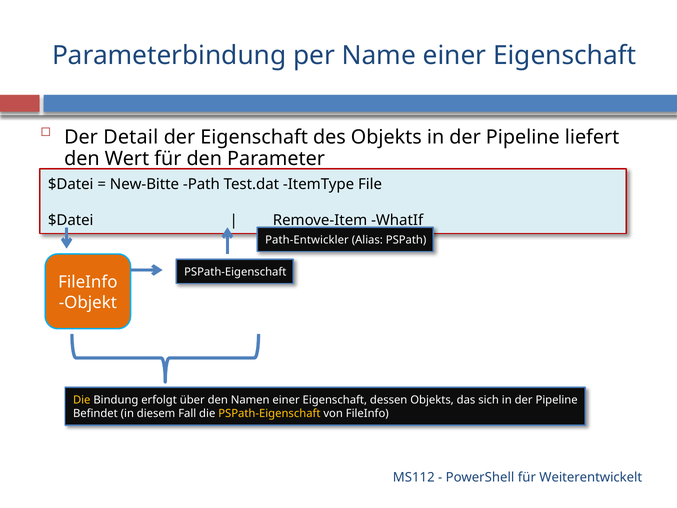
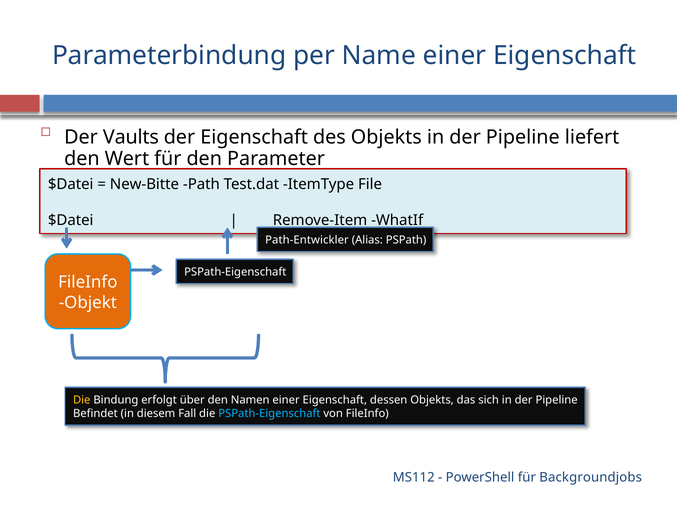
Detail: Detail -> Vaults (131, 137)
PSPath-Eigenschaft colour: yellow -> light blue (269, 414)
Weiterentwickelt: Weiterentwickelt -> Backgroundjobs (591, 477)
